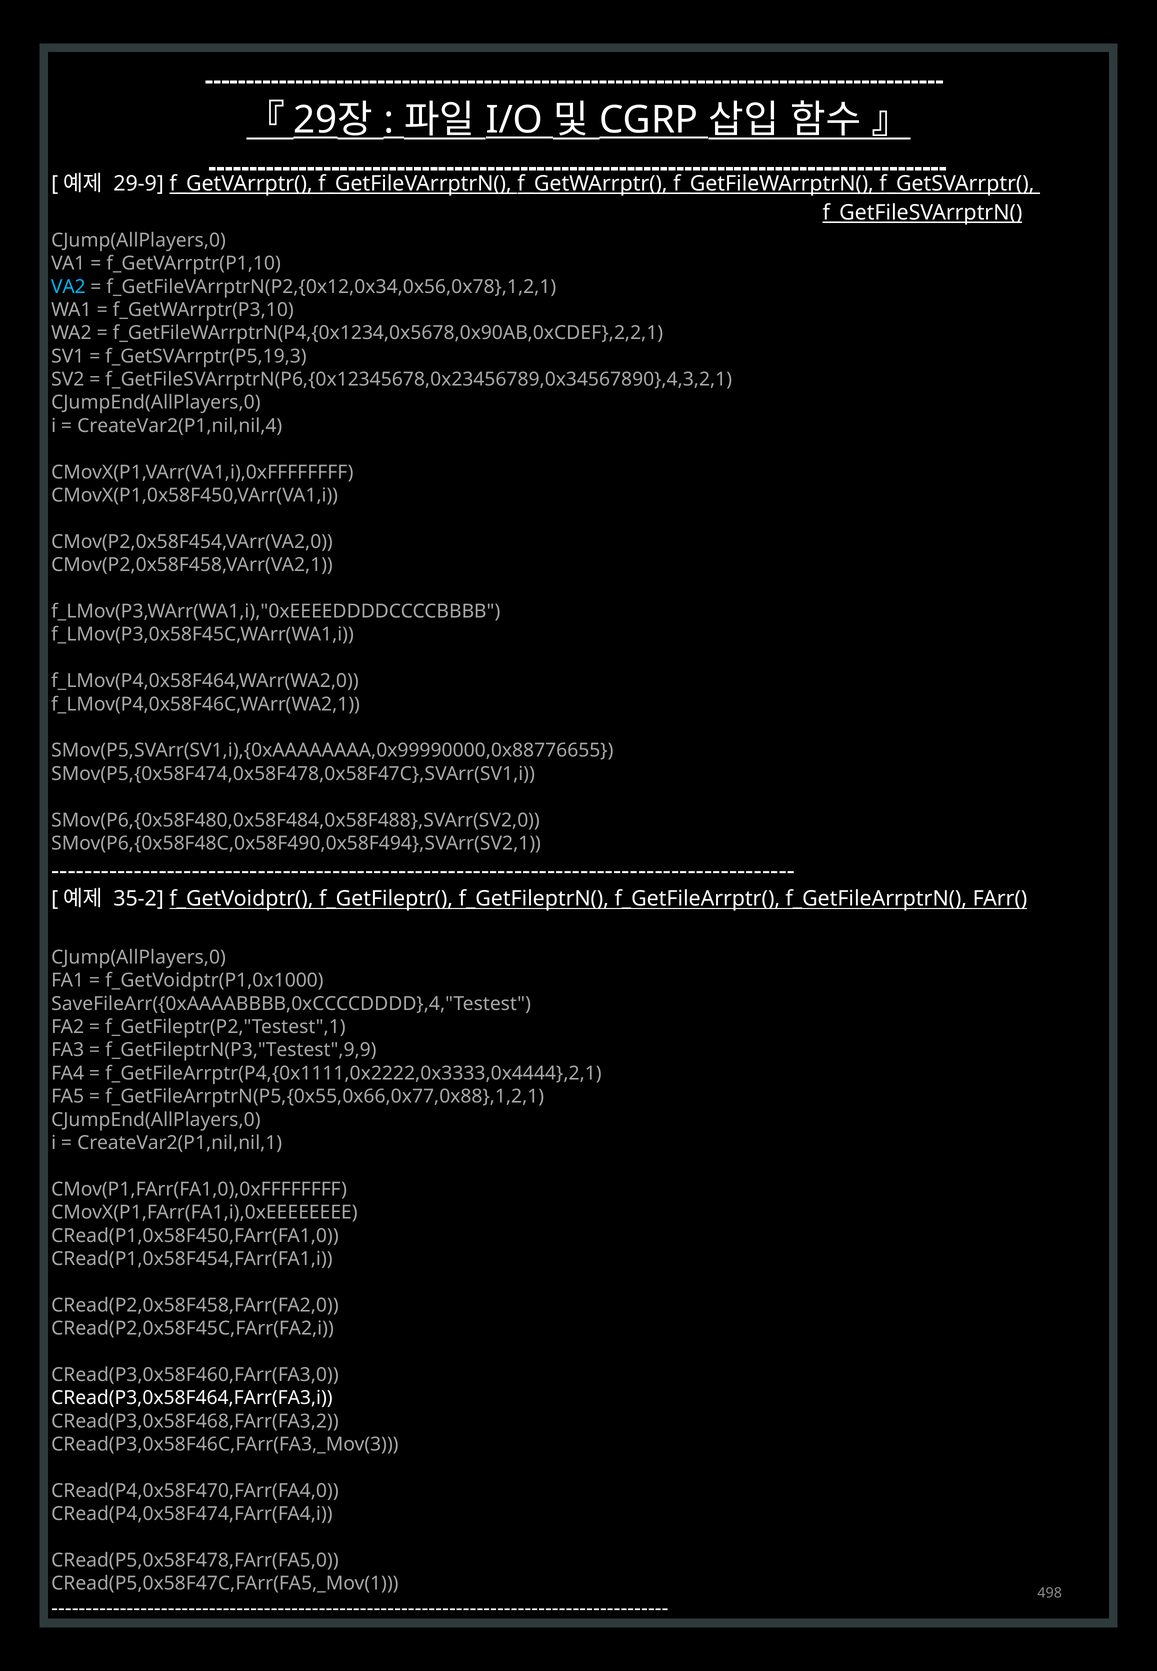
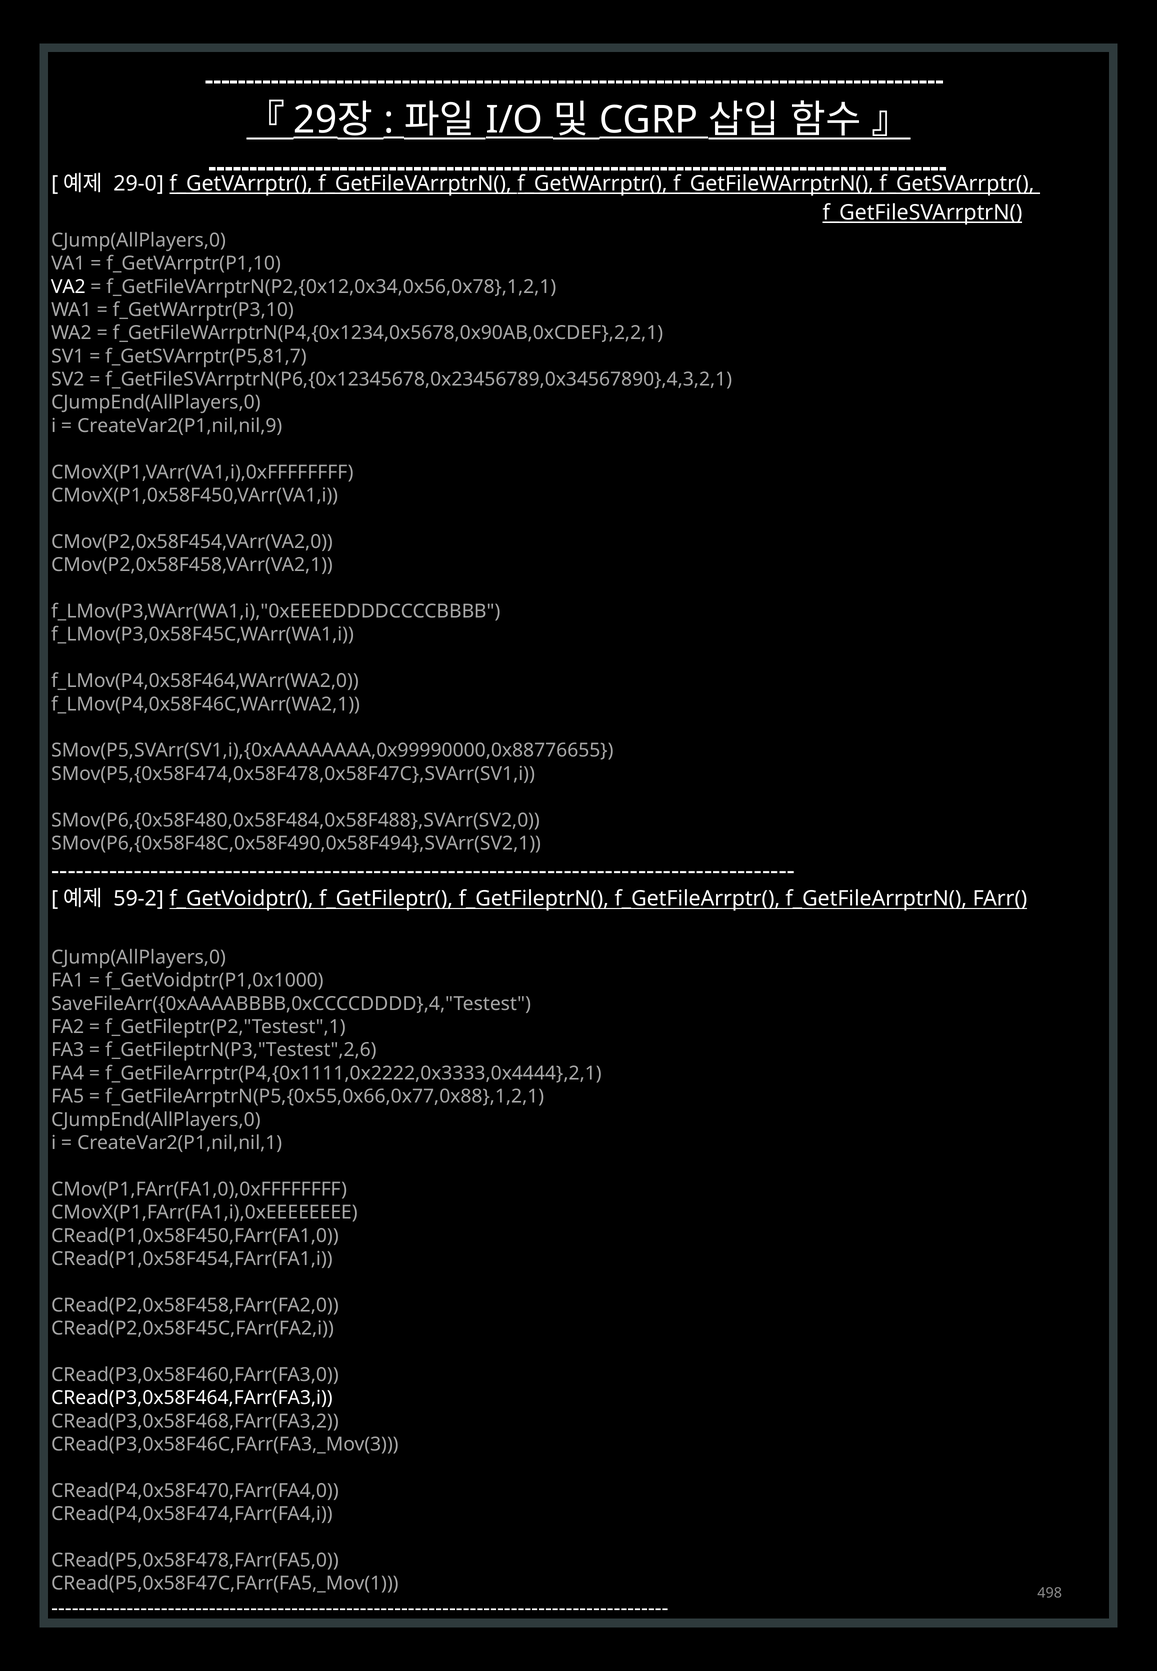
29-9: 29-9 -> 29-0 (139, 184)
VA2 colour: light blue -> white (68, 287)
f_GetSVArrptr(P5,19,3: f_GetSVArrptr(P5,19,3 -> f_GetSVArrptr(P5,81,7 (206, 356)
CreateVar2(P1,nil,nil,4: CreateVar2(P1,nil,nil,4 -> CreateVar2(P1,nil,nil,9 (180, 426)
35-2: 35-2 -> 59-2 (139, 899)
f_GetFileptrN(P3,"Testest",9,9: f_GetFileptrN(P3,"Testest",9,9 -> f_GetFileptrN(P3,"Testest",2,6 (241, 1050)
